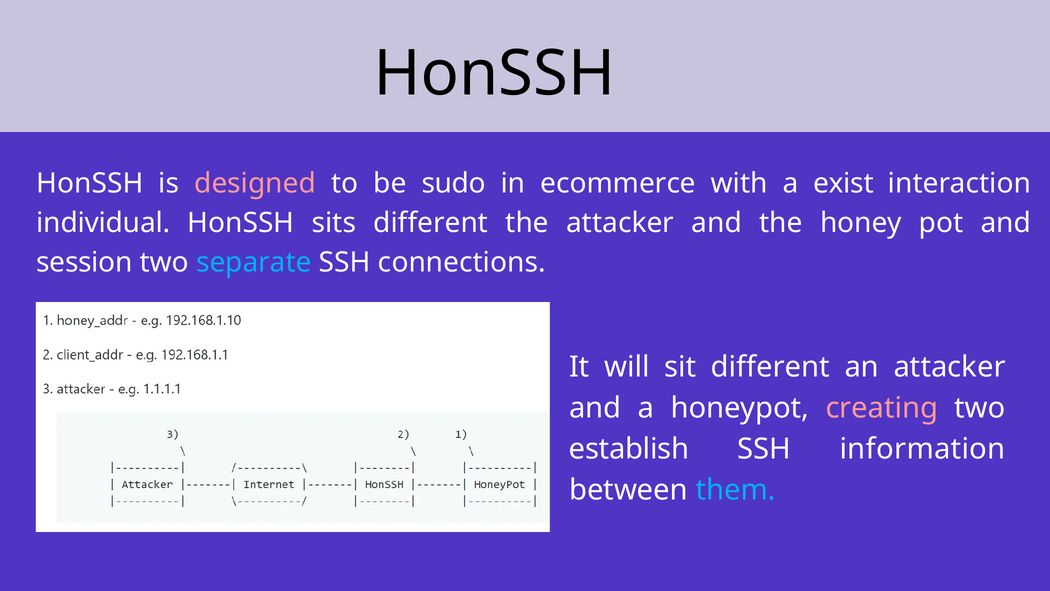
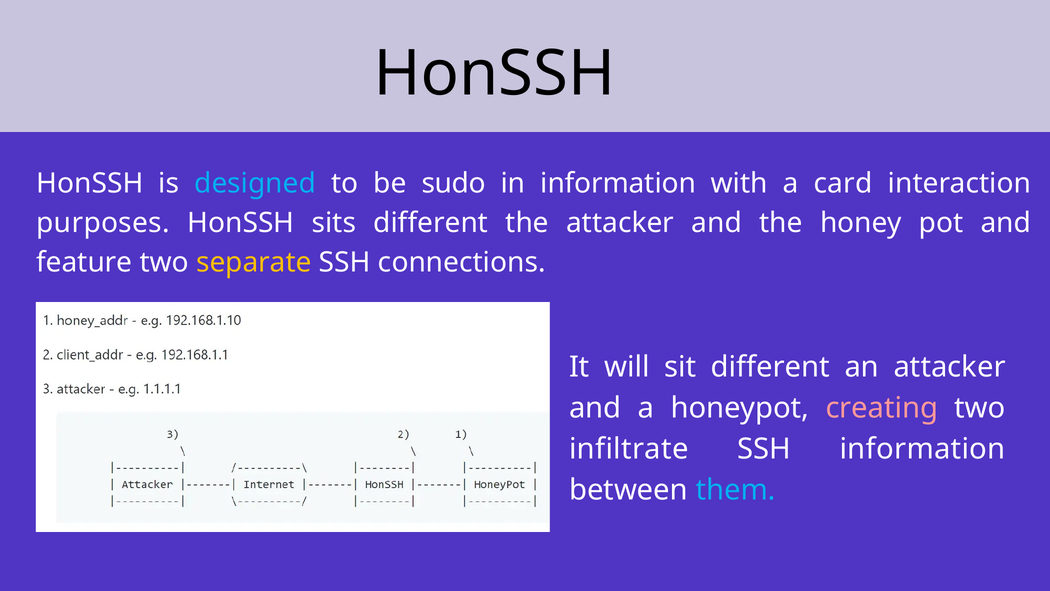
designed colour: pink -> light blue (255, 183)
in ecommerce: ecommerce -> information (618, 183)
exist: exist -> card (843, 183)
individual: individual -> purposes (103, 223)
session: session -> feature (84, 262)
separate colour: light blue -> yellow (254, 262)
establish: establish -> infiltrate (629, 449)
